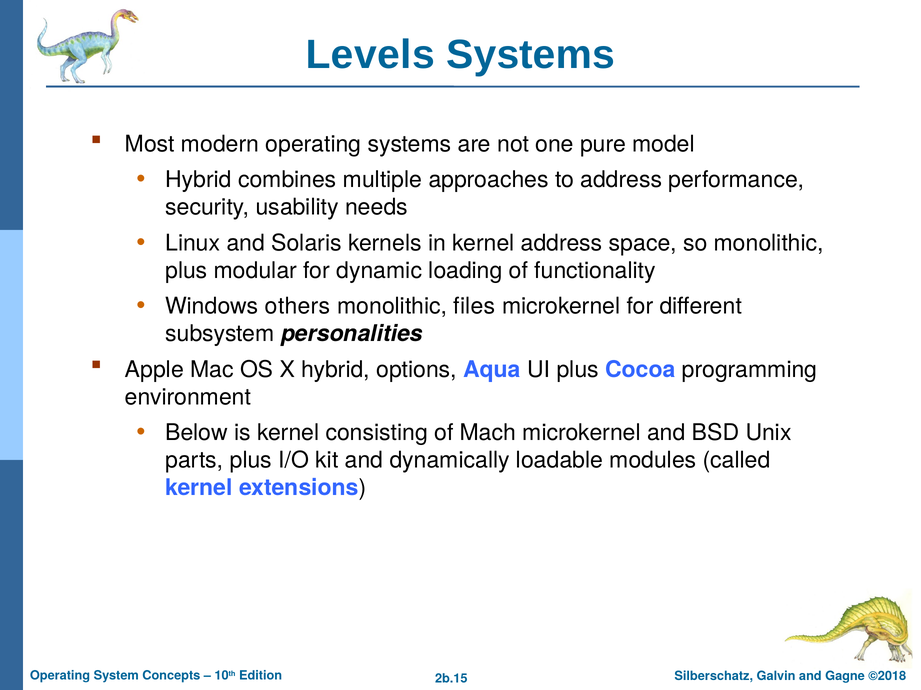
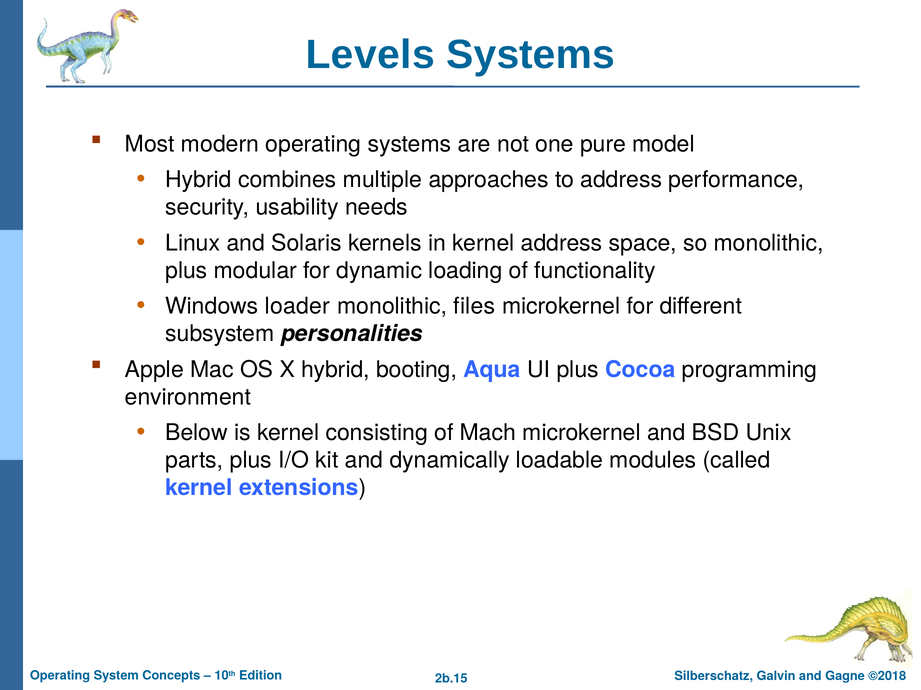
others: others -> loader (298, 307)
options: options -> booting (417, 370)
